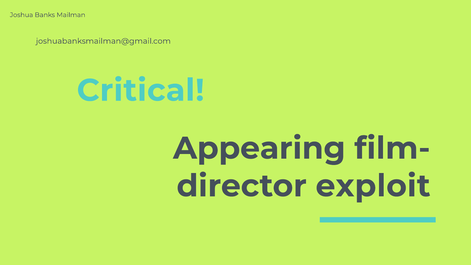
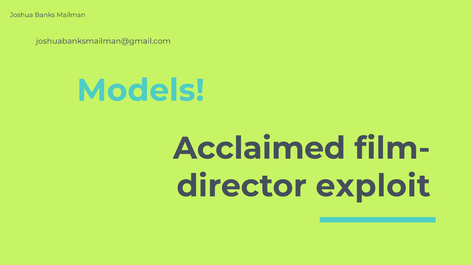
Critical: Critical -> Models (141, 90)
Appearing: Appearing -> Acclaimed (259, 148)
